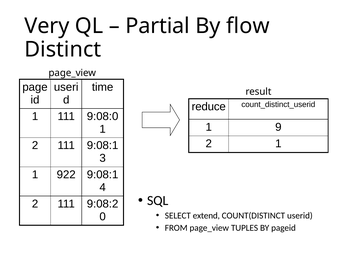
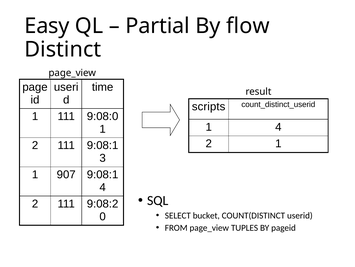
Very: Very -> Easy (47, 26)
reduce: reduce -> scripts (209, 106)
1 9: 9 -> 4 (278, 127)
922: 922 -> 907 (66, 174)
extend: extend -> bucket (206, 215)
